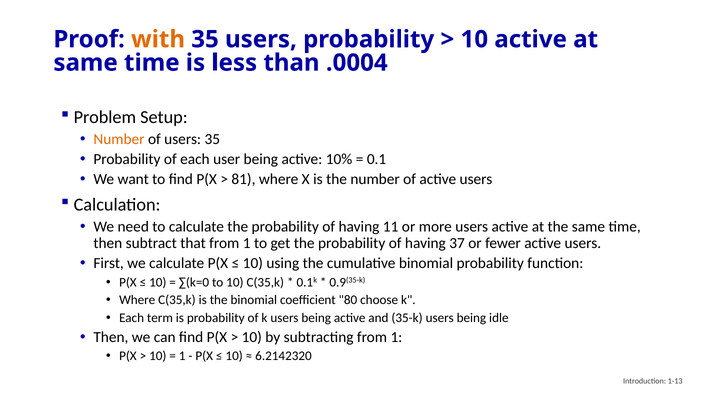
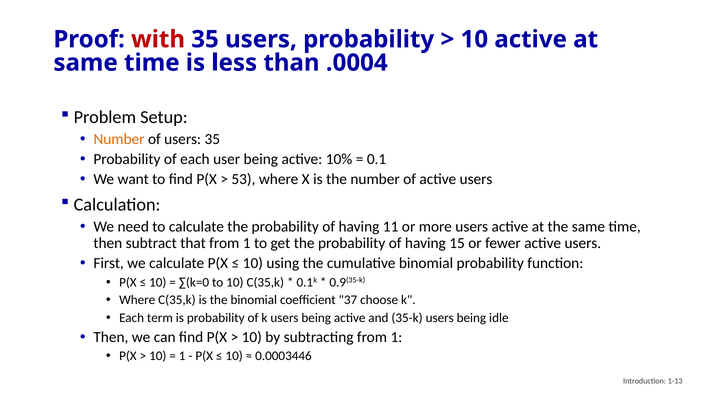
with colour: orange -> red (158, 39)
81: 81 -> 53 (243, 180)
37: 37 -> 15 (457, 243)
80: 80 -> 37 (348, 300)
6.2142320: 6.2142320 -> 0.0003446 (283, 356)
